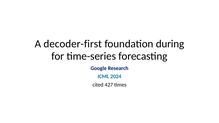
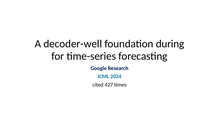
decoder-first: decoder-first -> decoder-well (73, 44)
